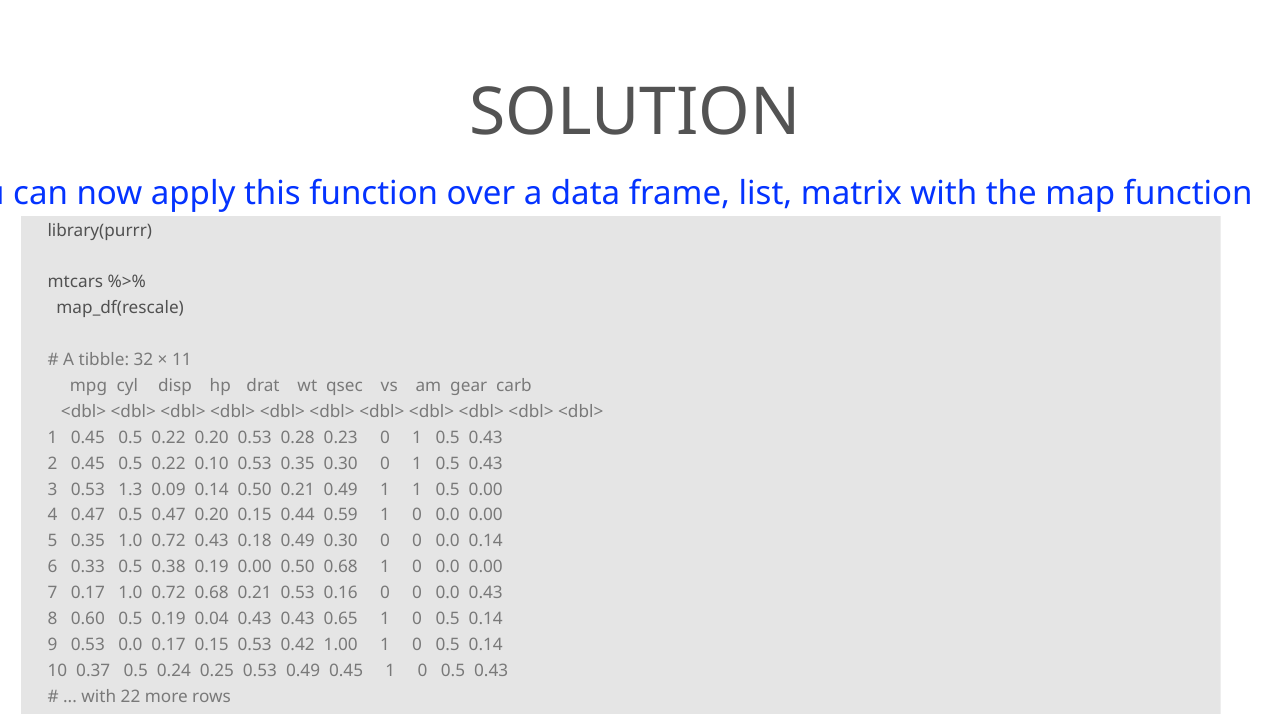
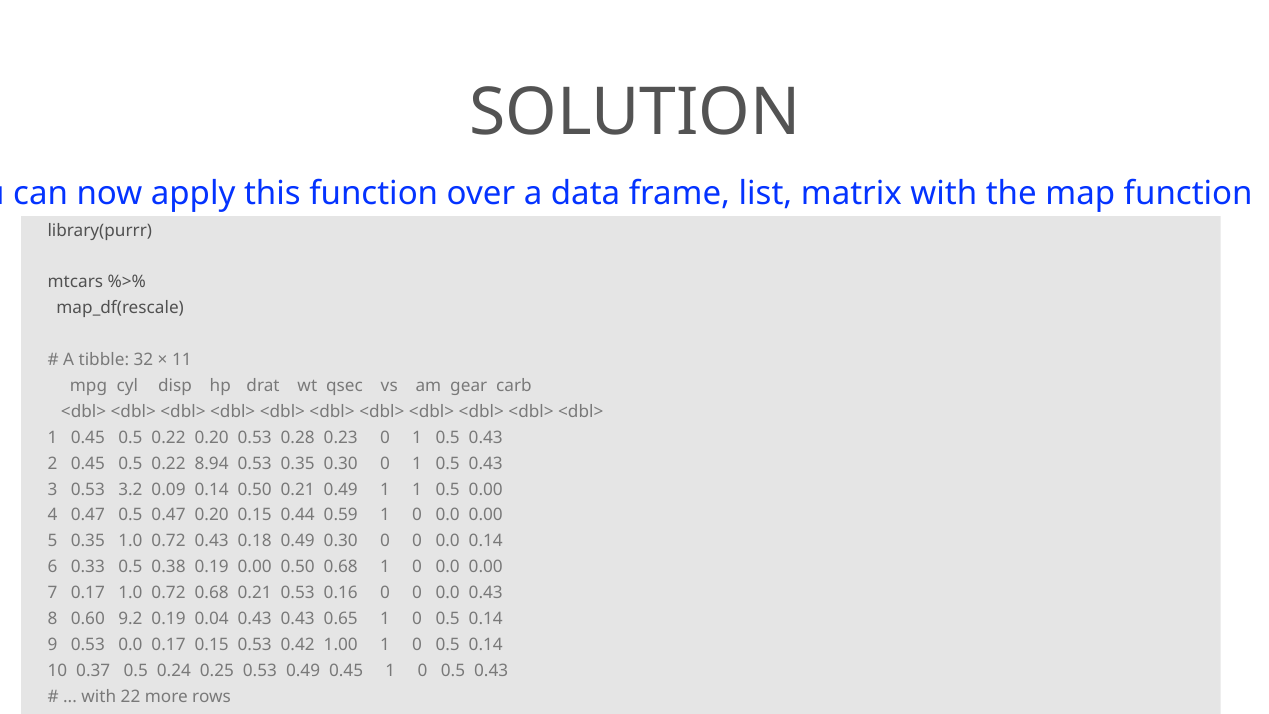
0.10: 0.10 -> 8.94 (212, 463)
1.3: 1.3 -> 3.2 (130, 489)
0.60 0.5: 0.5 -> 9.2 (130, 619)
